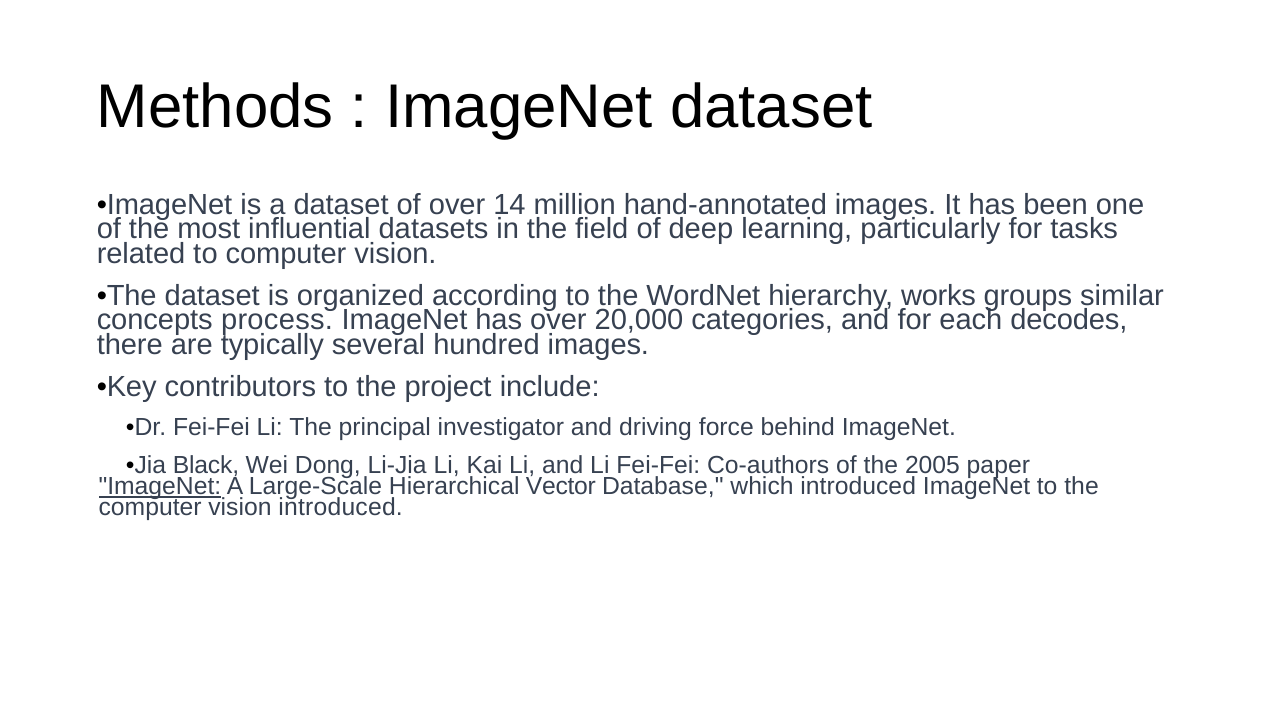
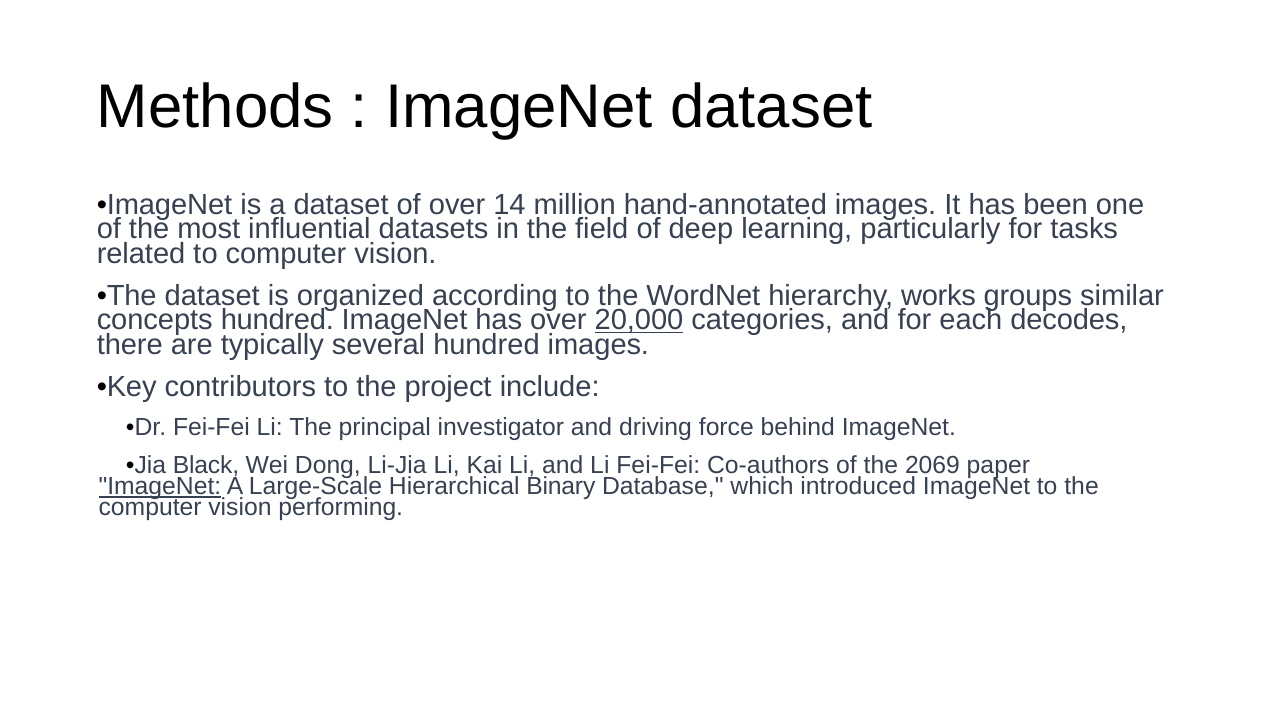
concepts process: process -> hundred (277, 320)
20,000 underline: none -> present (639, 320)
2005: 2005 -> 2069 (932, 466)
Vector: Vector -> Binary (561, 487)
vision introduced: introduced -> performing (341, 507)
